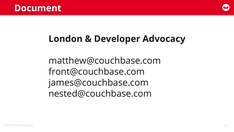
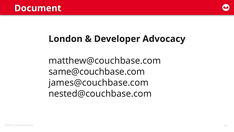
front@couchbase.com: front@couchbase.com -> same@couchbase.com (97, 72)
